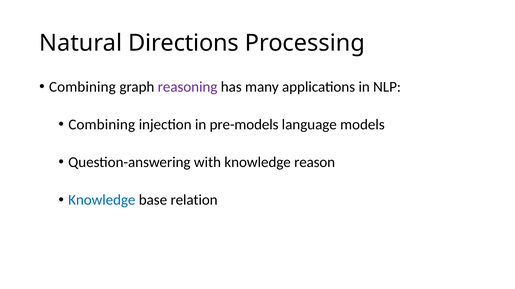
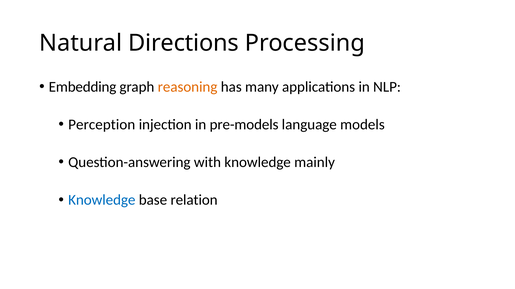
Combining: Combining -> Embedding (83, 87)
reasoning colour: purple -> orange (188, 87)
Combining: Combining -> Perception (102, 125)
reason: reason -> mainly (315, 163)
